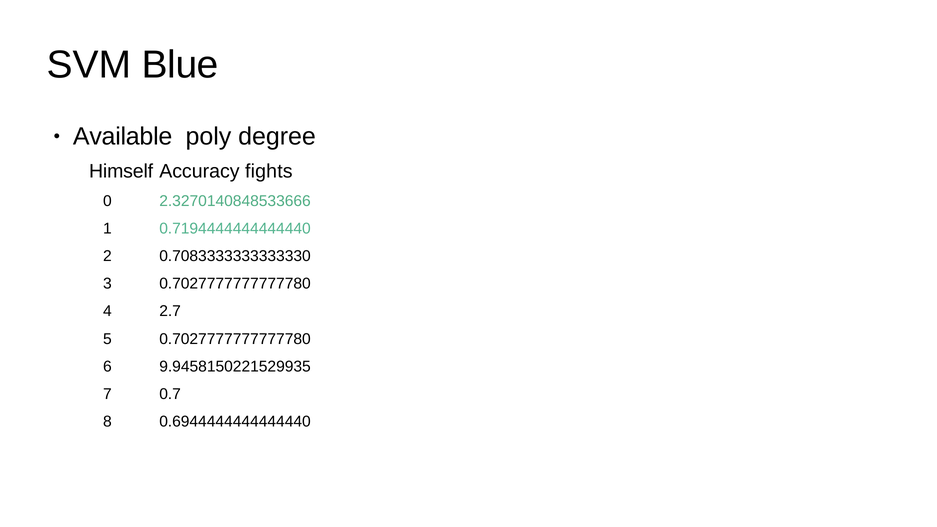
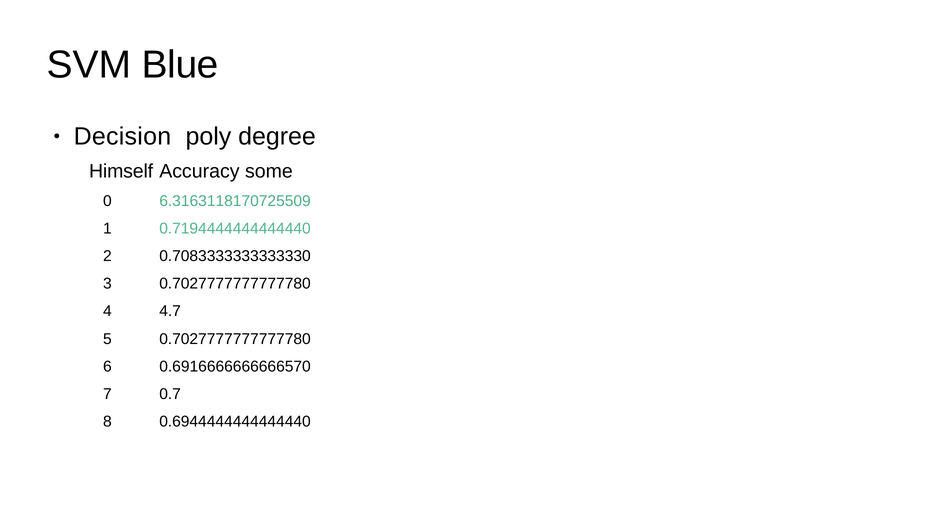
Available: Available -> Decision (122, 137)
fights: fights -> some (269, 171)
2.3270140848533666: 2.3270140848533666 -> 6.3163118170725509 (235, 201)
2.7: 2.7 -> 4.7 (170, 311)
9.9458150221529935: 9.9458150221529935 -> 0.6916666666666570 (235, 366)
